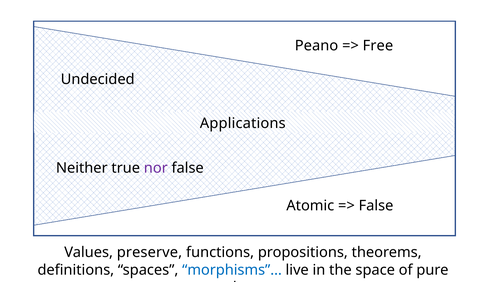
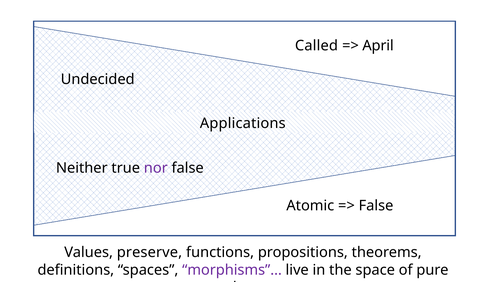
Peano: Peano -> Called (316, 46)
Free: Free -> April (378, 46)
morphisms”… colour: blue -> purple (232, 270)
